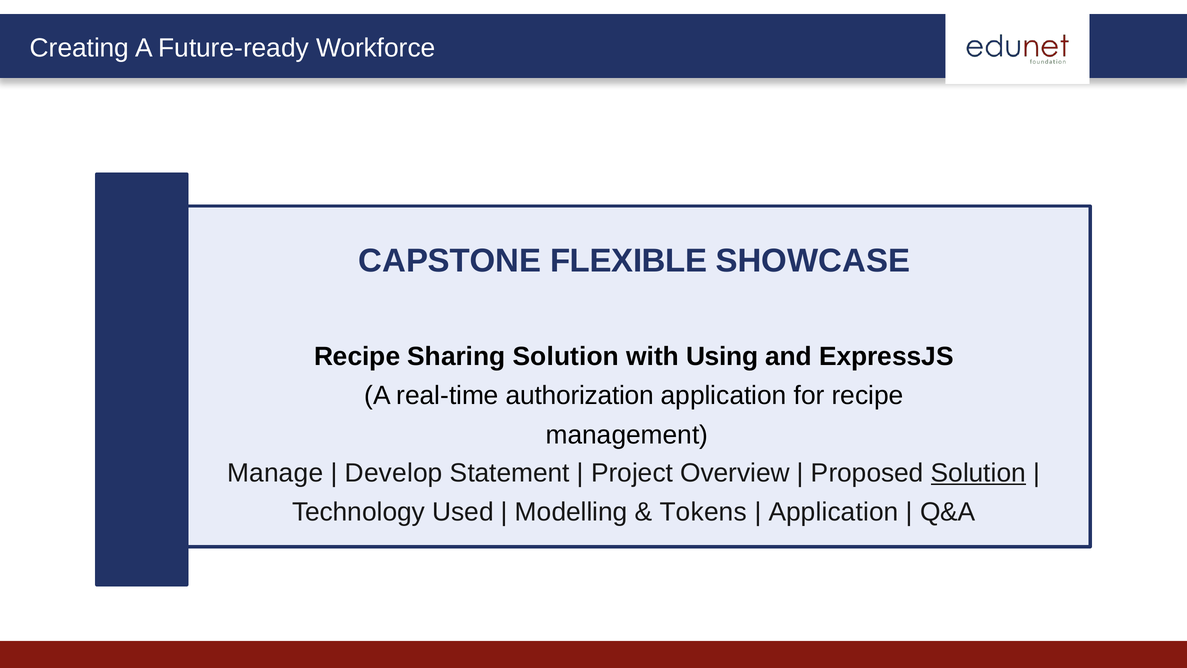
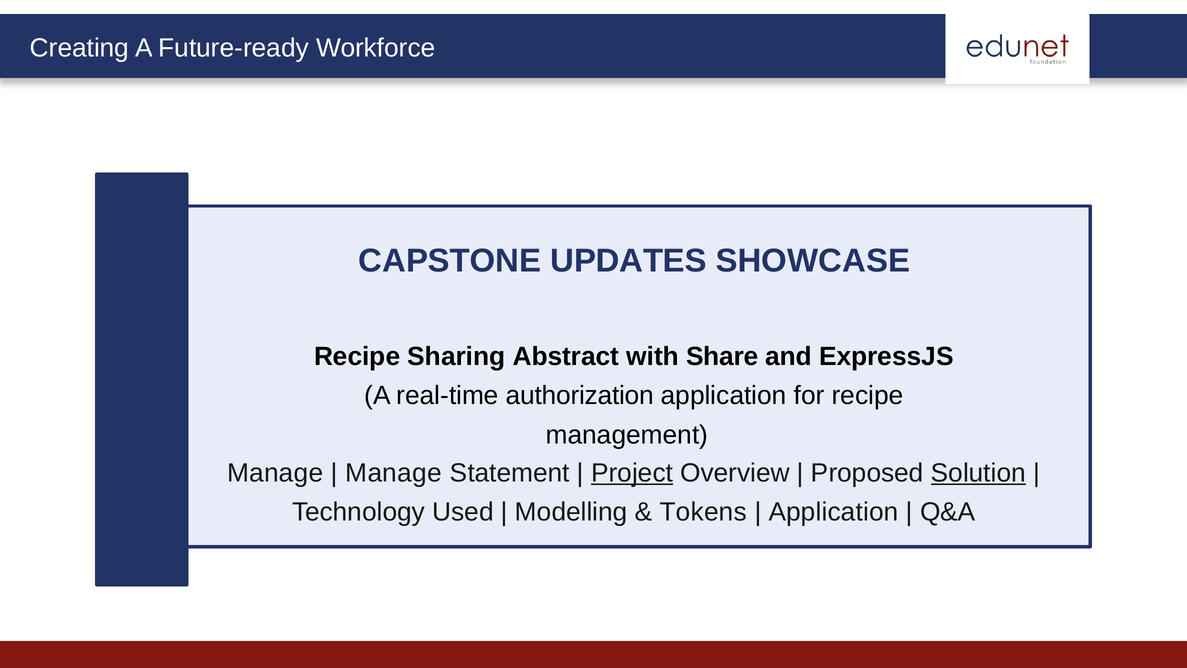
FLEXIBLE: FLEXIBLE -> UPDATES (629, 261)
Sharing Solution: Solution -> Abstract (566, 356)
Using: Using -> Share (722, 356)
Develop: Develop -> Manage (394, 473)
Project underline: none -> present (632, 473)
